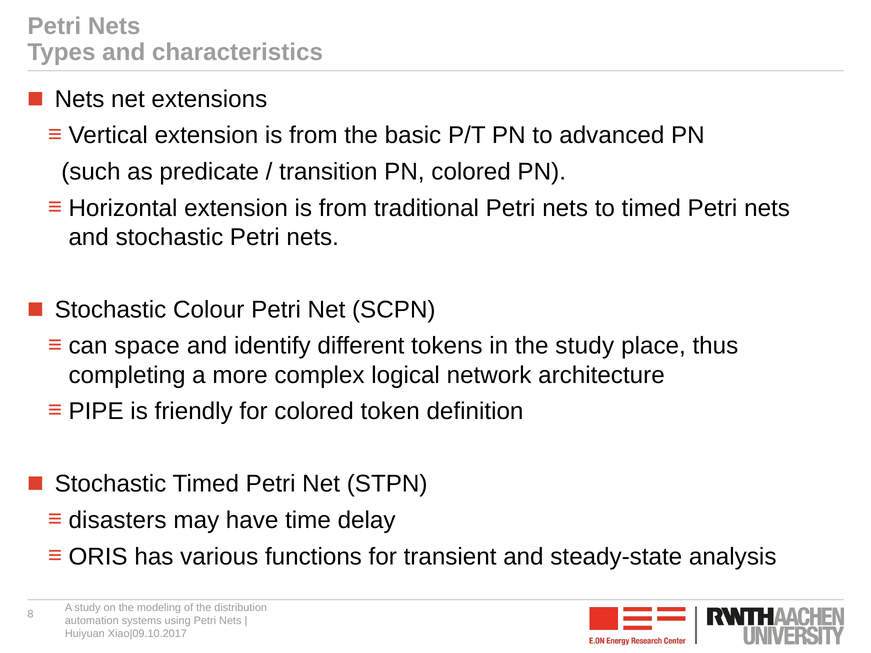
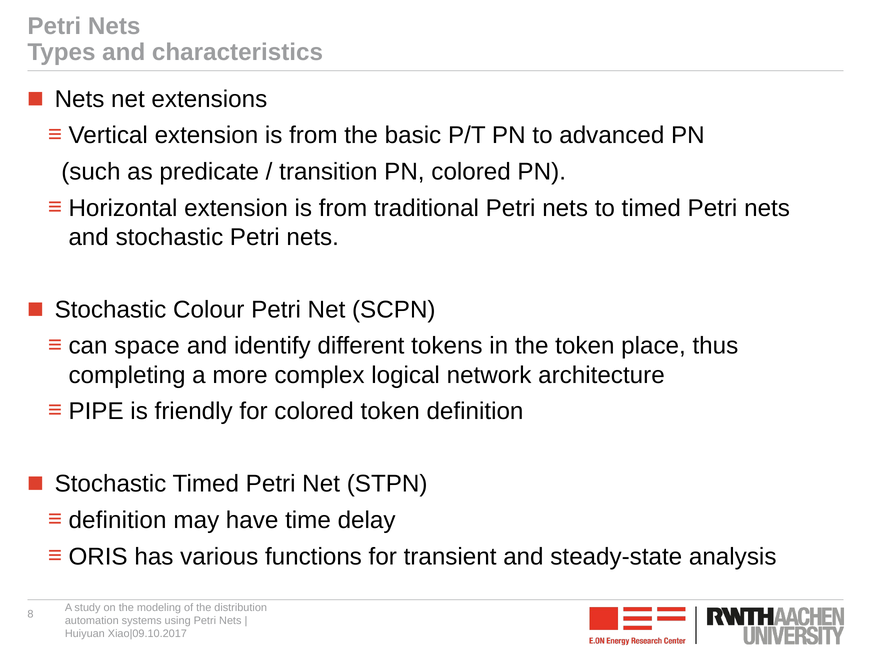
the study: study -> token (585, 346)
disasters: disasters -> definition (118, 520)
